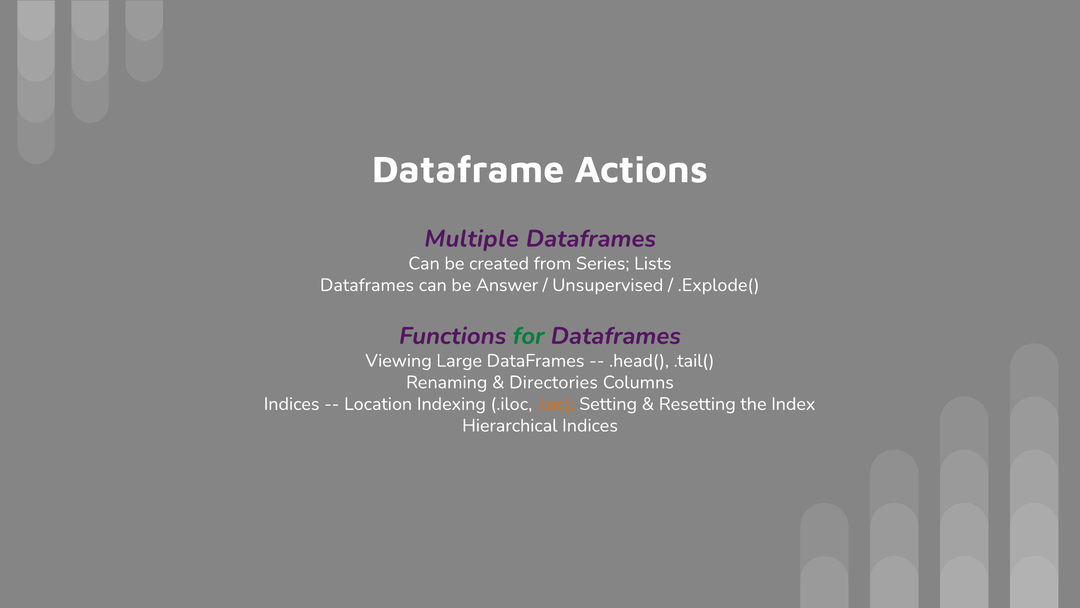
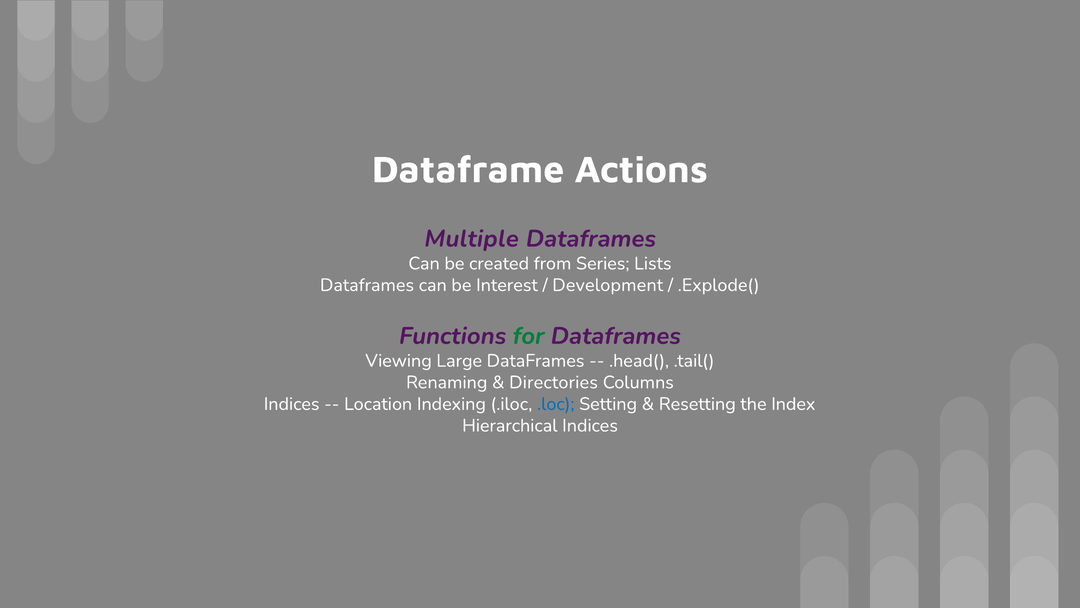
Answer: Answer -> Interest (507, 285)
Unsupervised: Unsupervised -> Development (608, 285)
.loc colour: orange -> blue (556, 404)
